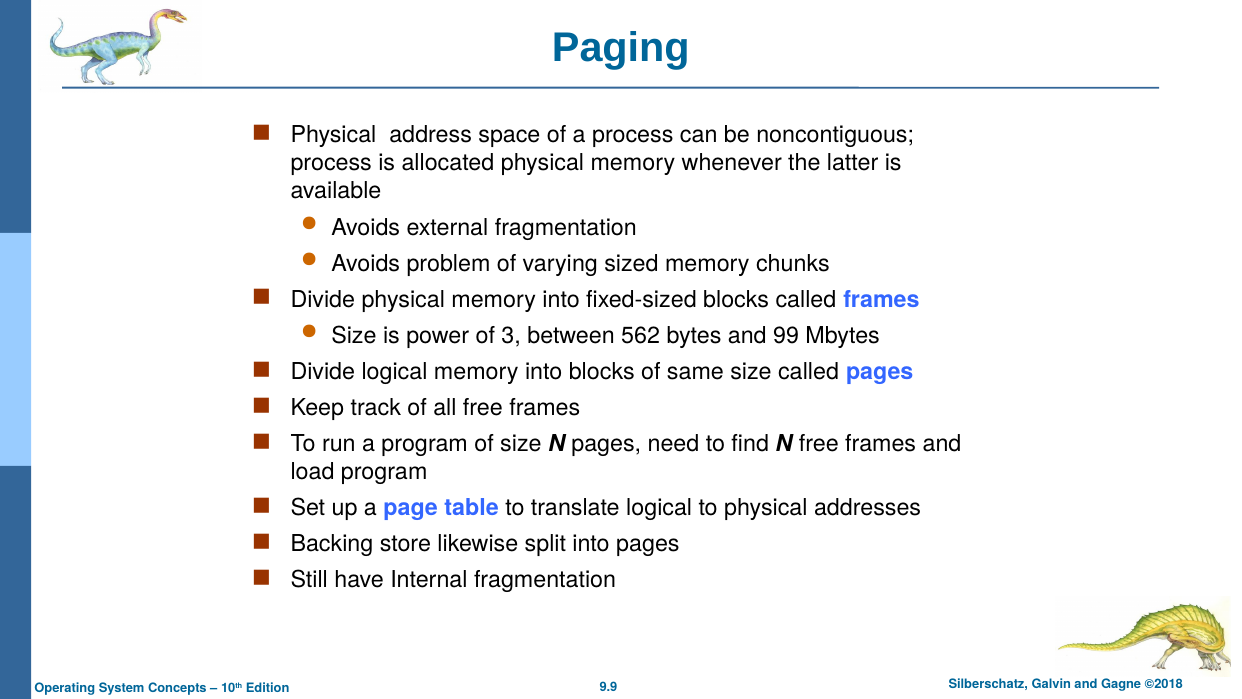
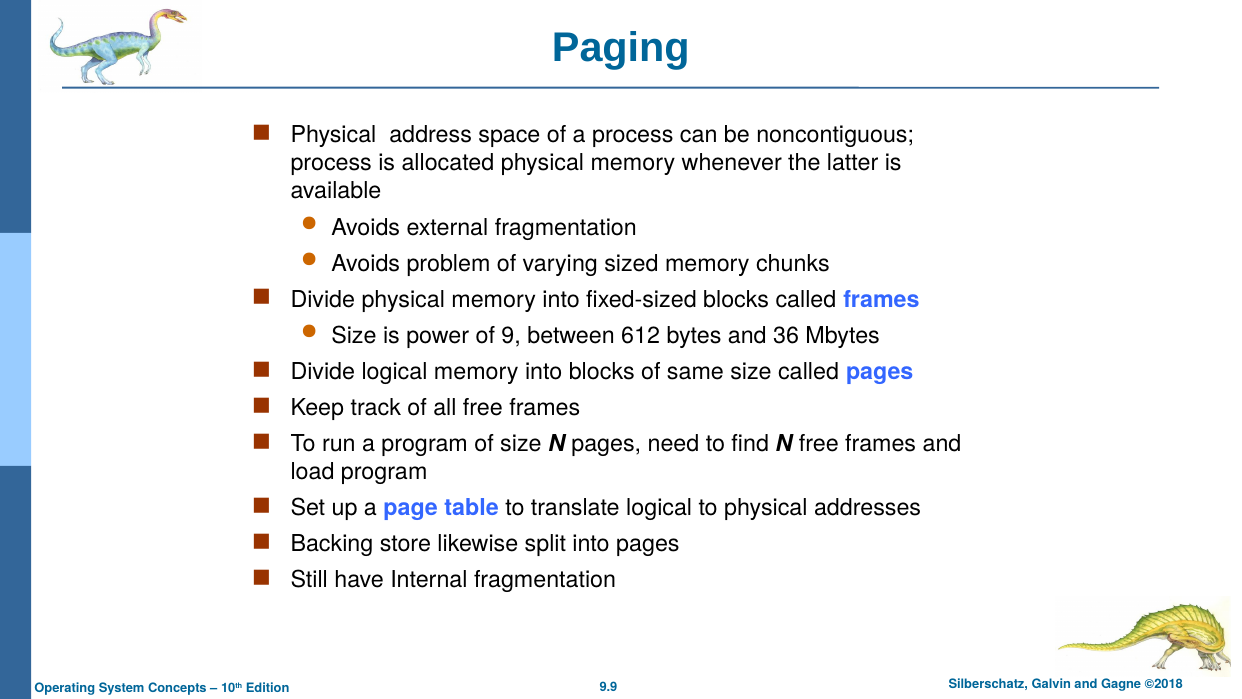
3: 3 -> 9 (511, 335)
562: 562 -> 612 (641, 335)
99: 99 -> 36 (786, 335)
